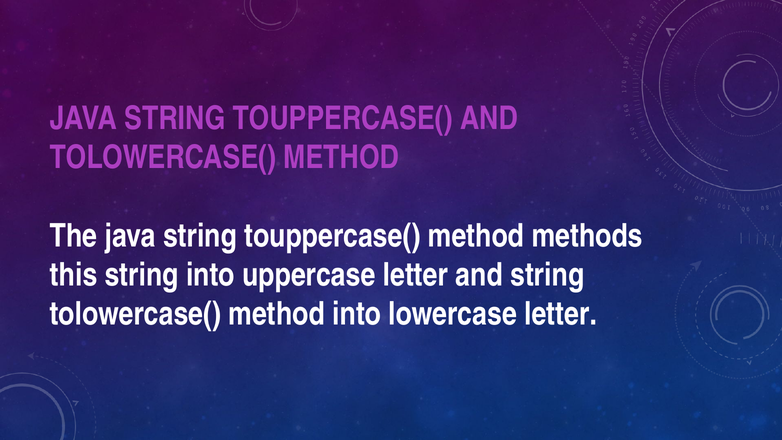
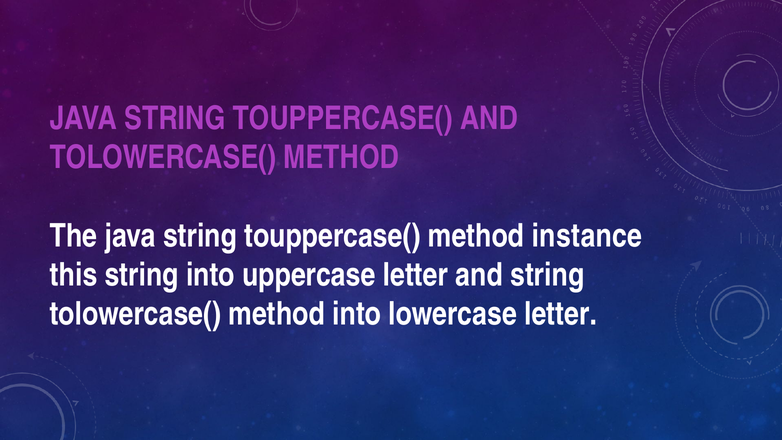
methods: methods -> instance (587, 236)
